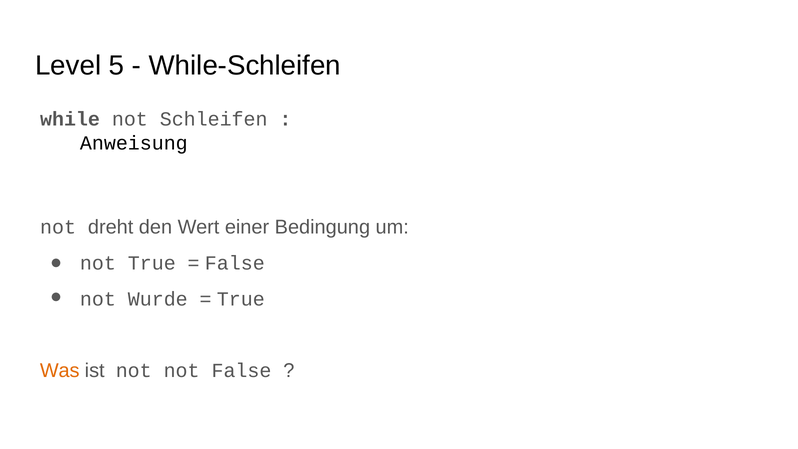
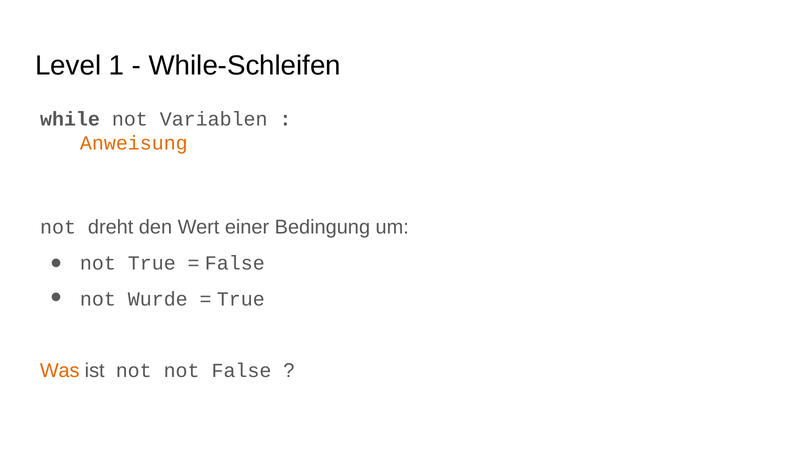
5: 5 -> 1 (117, 65)
Schleifen: Schleifen -> Variablen (214, 119)
Anweisung colour: black -> orange (134, 143)
